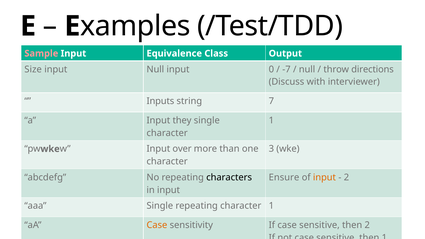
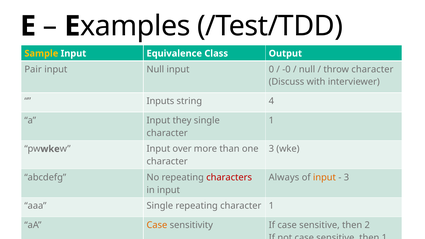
Sample colour: pink -> yellow (41, 53)
Size: Size -> Pair (33, 69)
-7: -7 -> -0 (286, 69)
throw directions: directions -> character (372, 69)
7: 7 -> 4 (271, 101)
characters colour: black -> red (229, 177)
Ensure: Ensure -> Always (284, 177)
2: 2 -> 3 (346, 177)
